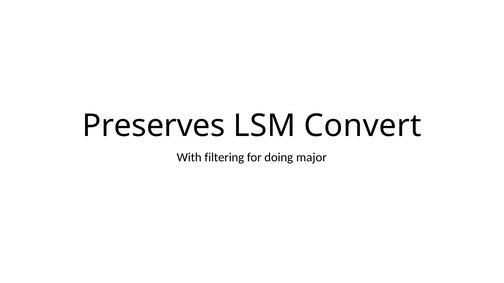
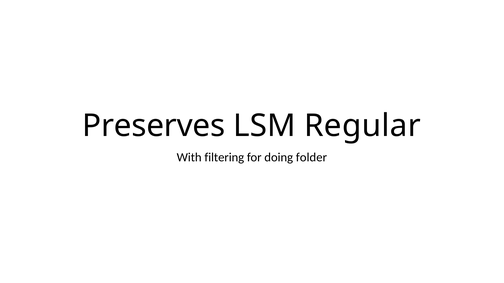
Convert: Convert -> Regular (363, 126)
major: major -> folder (311, 158)
